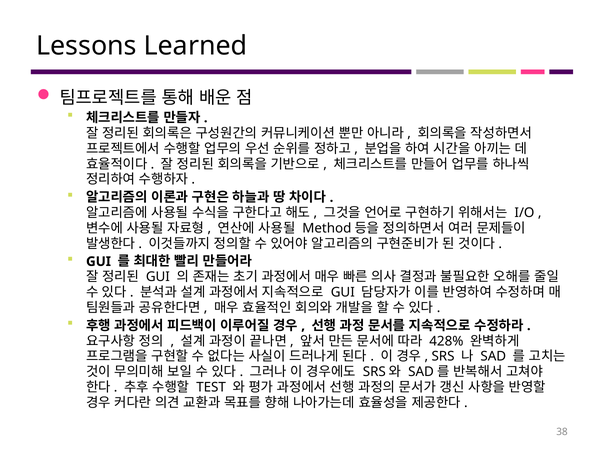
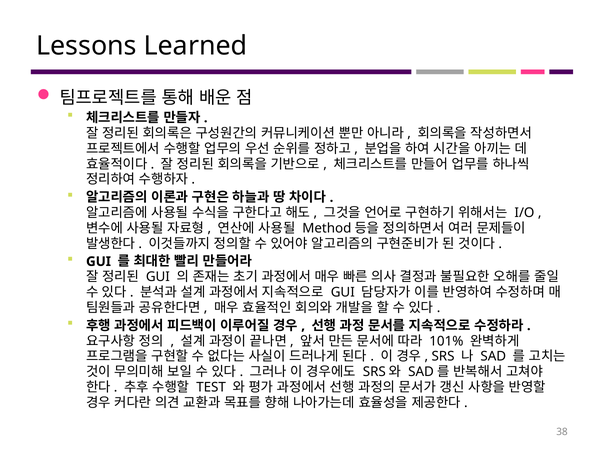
428%: 428% -> 101% (446, 341)
